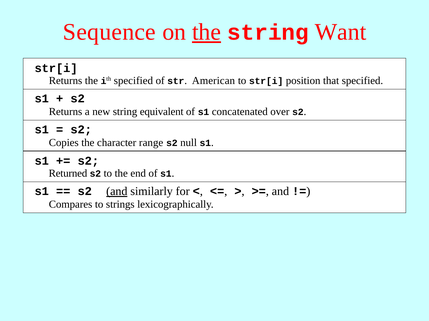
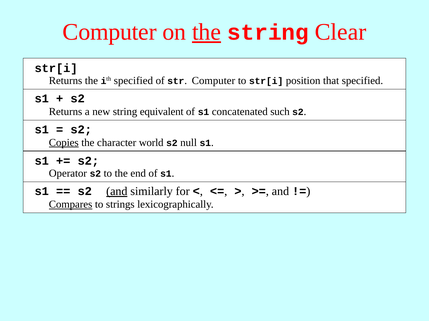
Sequence: Sequence -> Computer (110, 32)
Want: Want -> Clear (341, 32)
American: American -> Computer (214, 81)
over: over -> such (280, 112)
Copies underline: none -> present (64, 143)
range: range -> world (151, 143)
Returned: Returned -> Operator (68, 174)
Compares underline: none -> present (71, 205)
